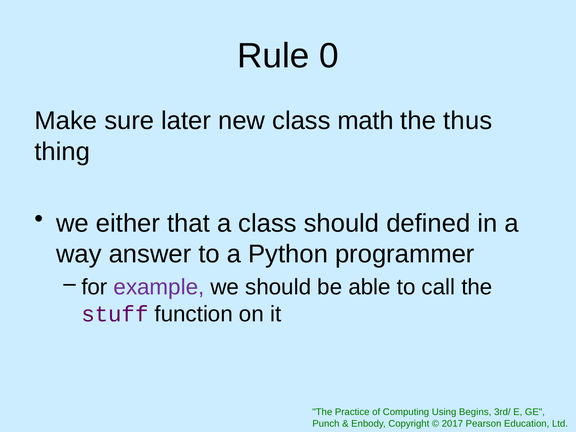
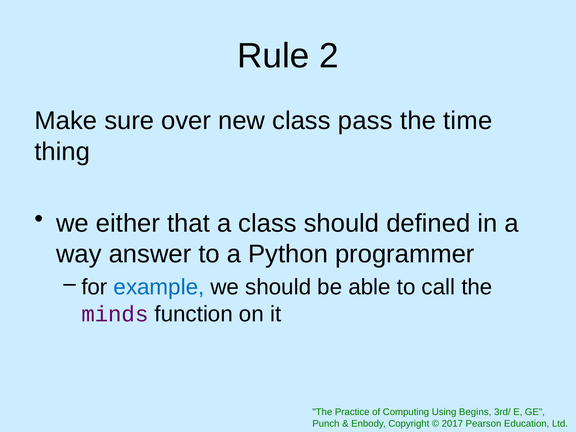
0: 0 -> 2 (329, 56)
later: later -> over (186, 121)
math: math -> pass (365, 121)
thus: thus -> time (468, 121)
example colour: purple -> blue (159, 287)
stuff: stuff -> minds (115, 314)
